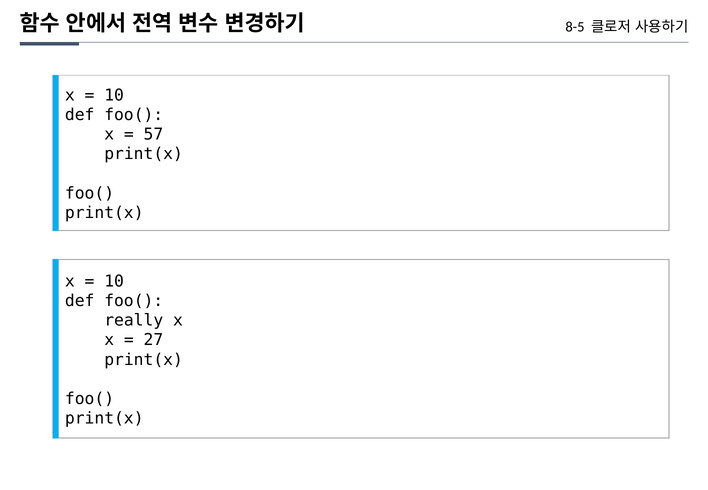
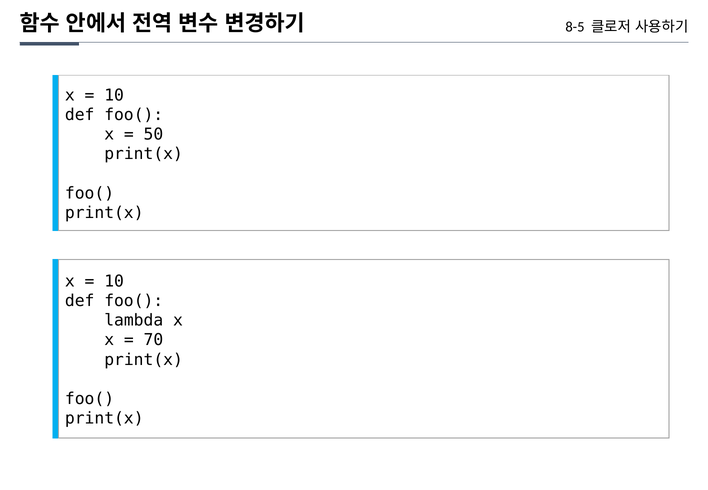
57: 57 -> 50 (153, 134)
really: really -> lambda (134, 321)
27: 27 -> 70 (153, 340)
